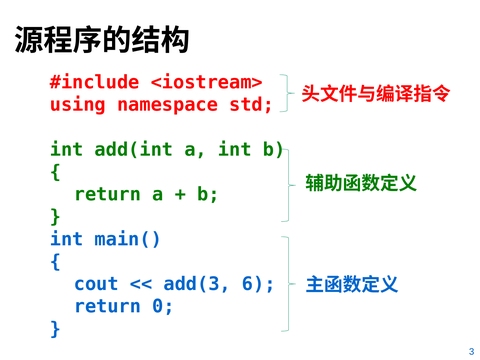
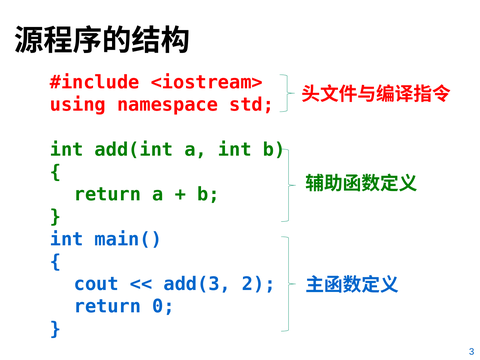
6: 6 -> 2 (259, 284)
